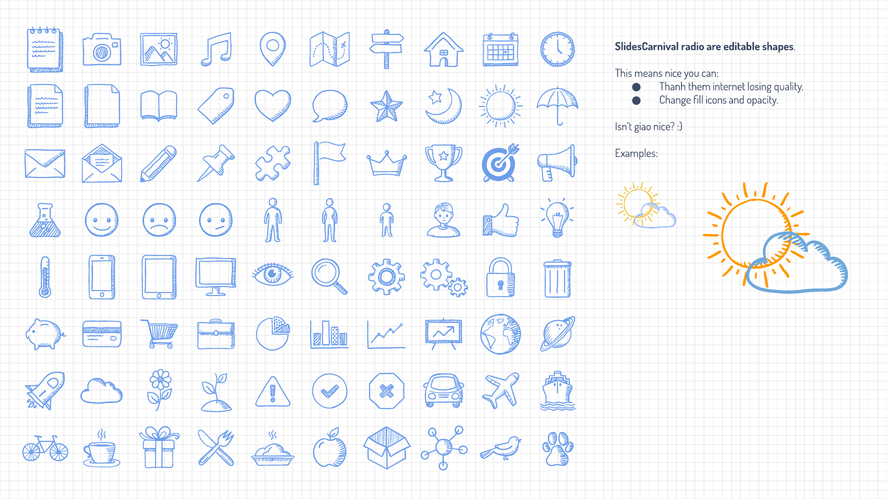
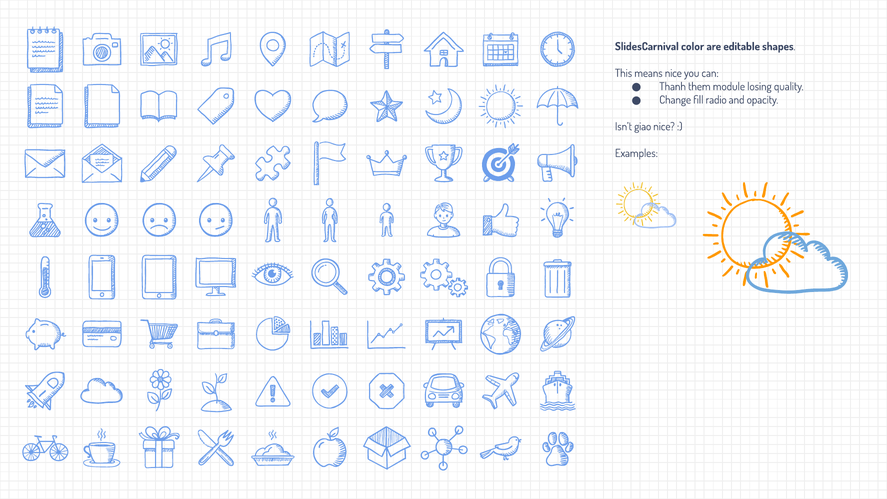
radio: radio -> color (693, 47)
internet: internet -> module (729, 87)
icons: icons -> radio (716, 100)
